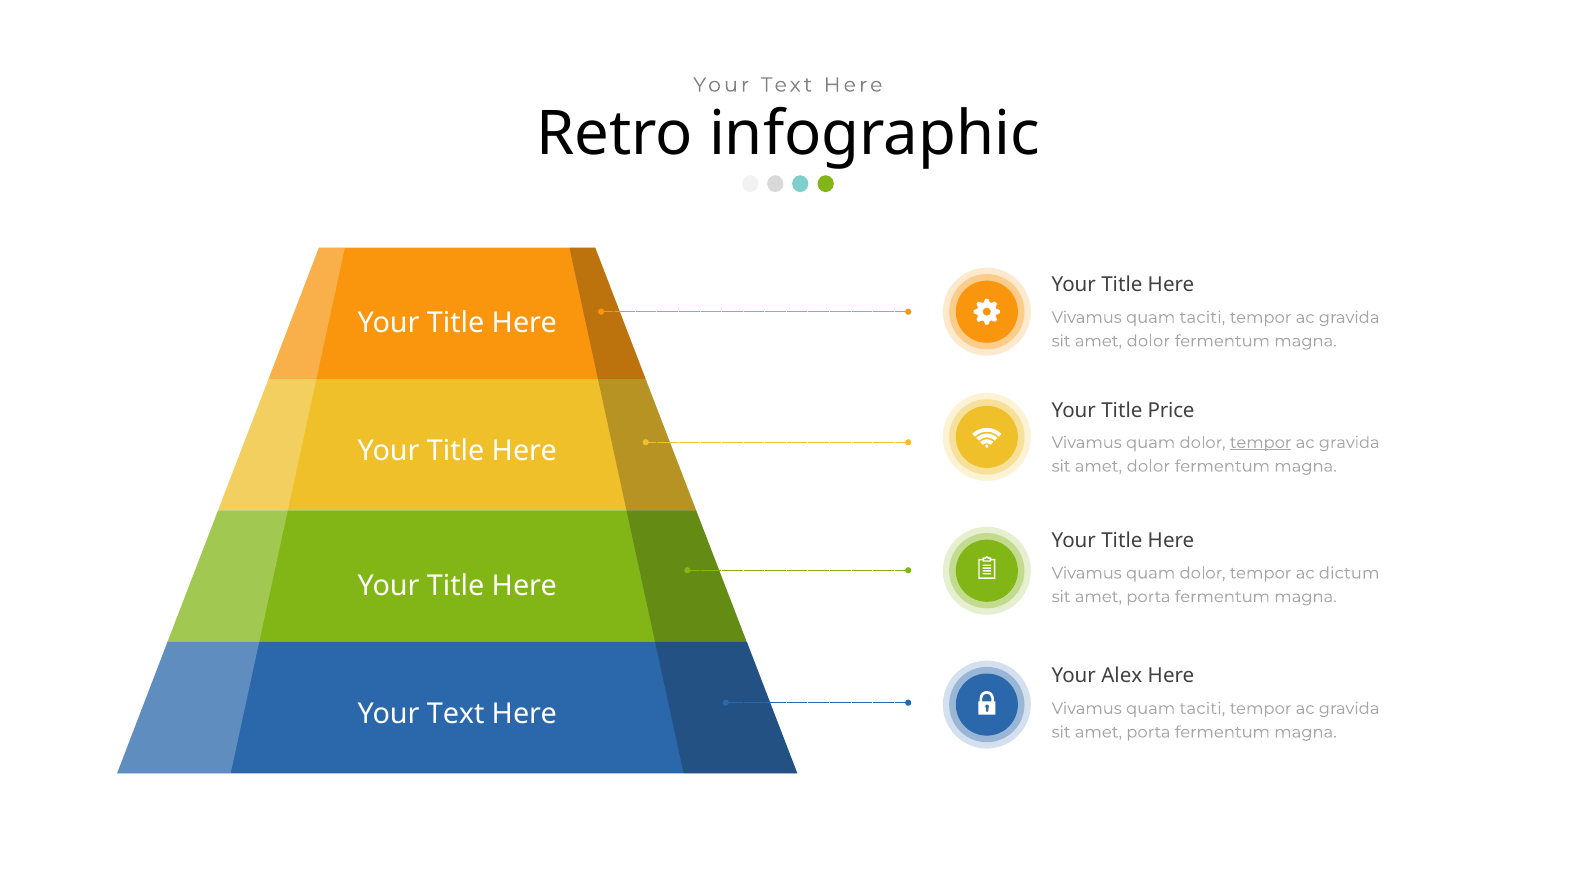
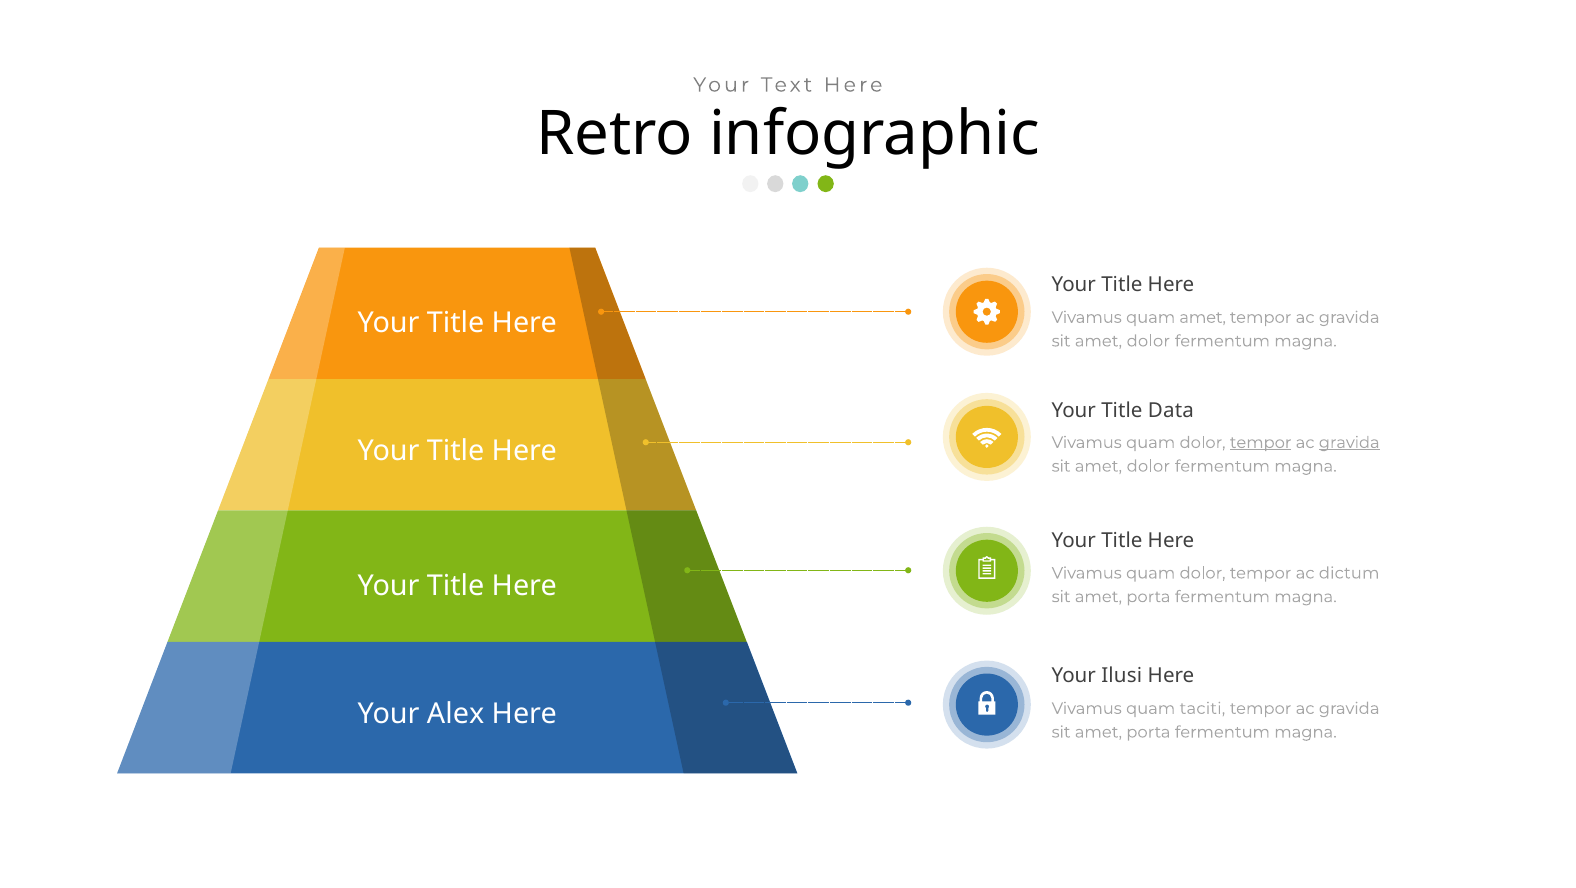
taciti: taciti -> amet (1203, 317)
Price: Price -> Data (1171, 410)
gravida underline: none -> present (1349, 443)
Alex: Alex -> Ilusi (1122, 676)
Text: Text -> Alex (456, 714)
